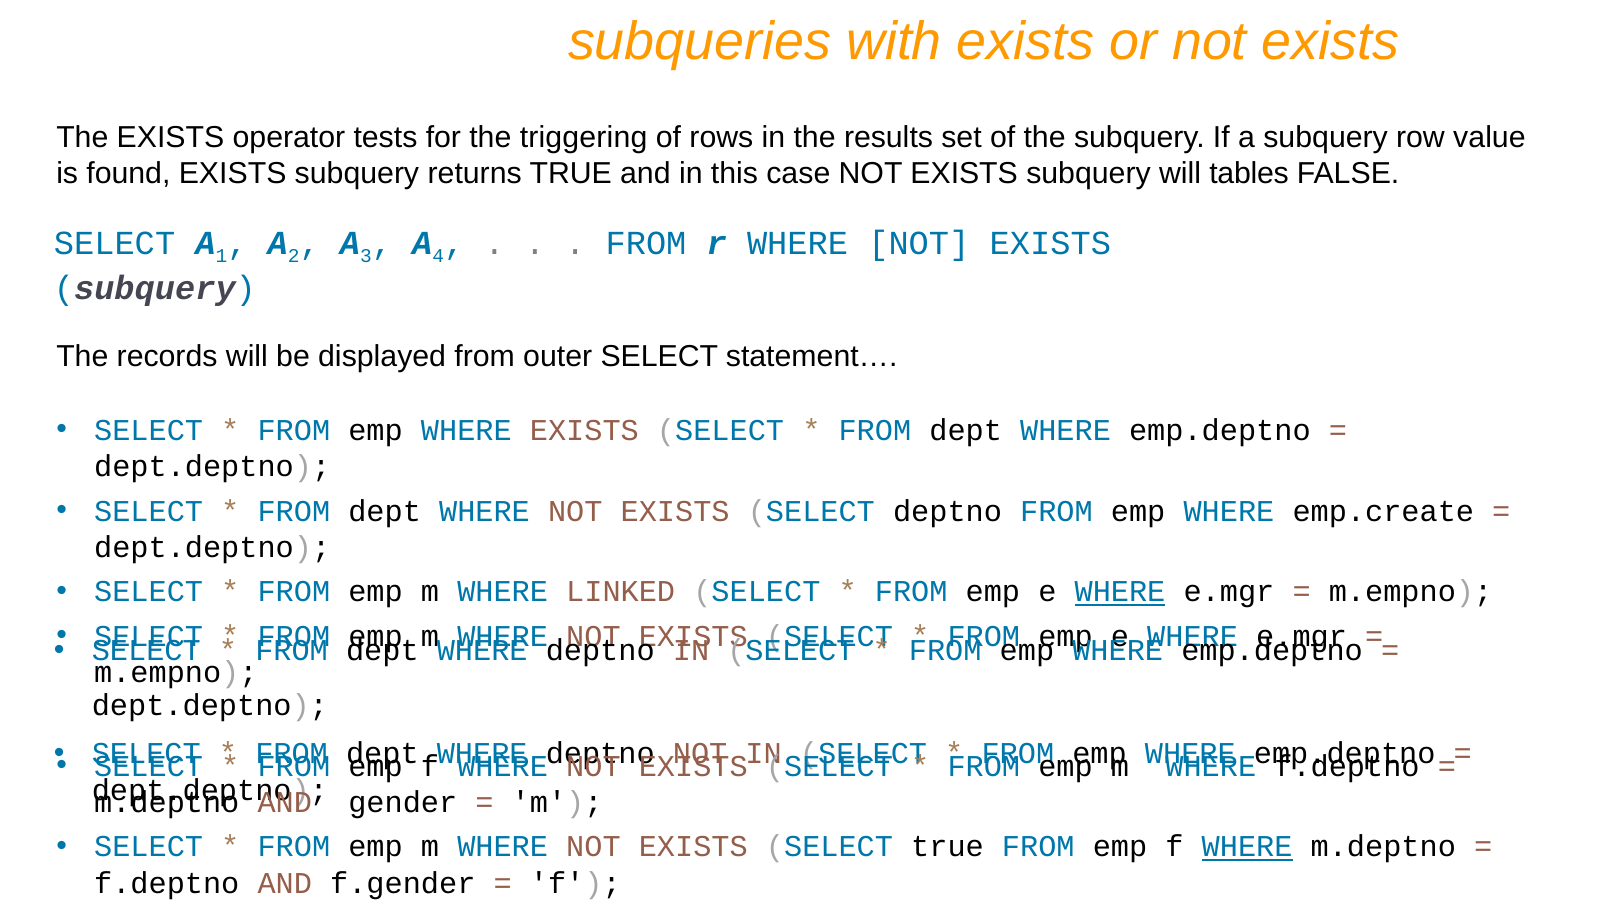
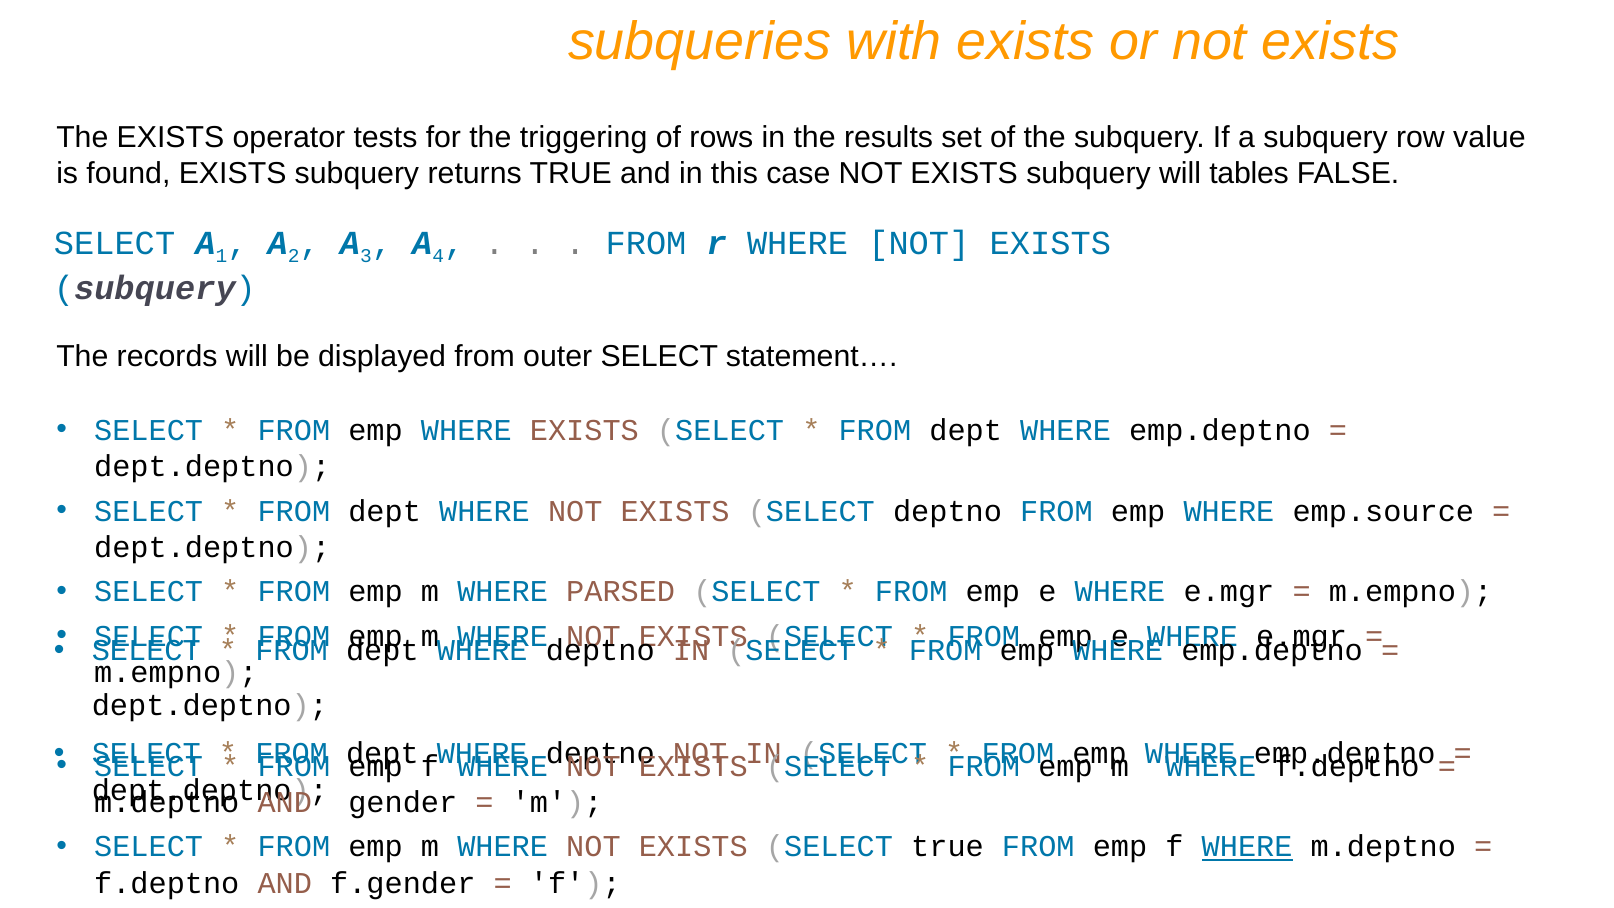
emp.create: emp.create -> emp.source (1383, 511)
LINKED: LINKED -> PARSED (621, 592)
WHERE underline: present -> none (1120, 592)
